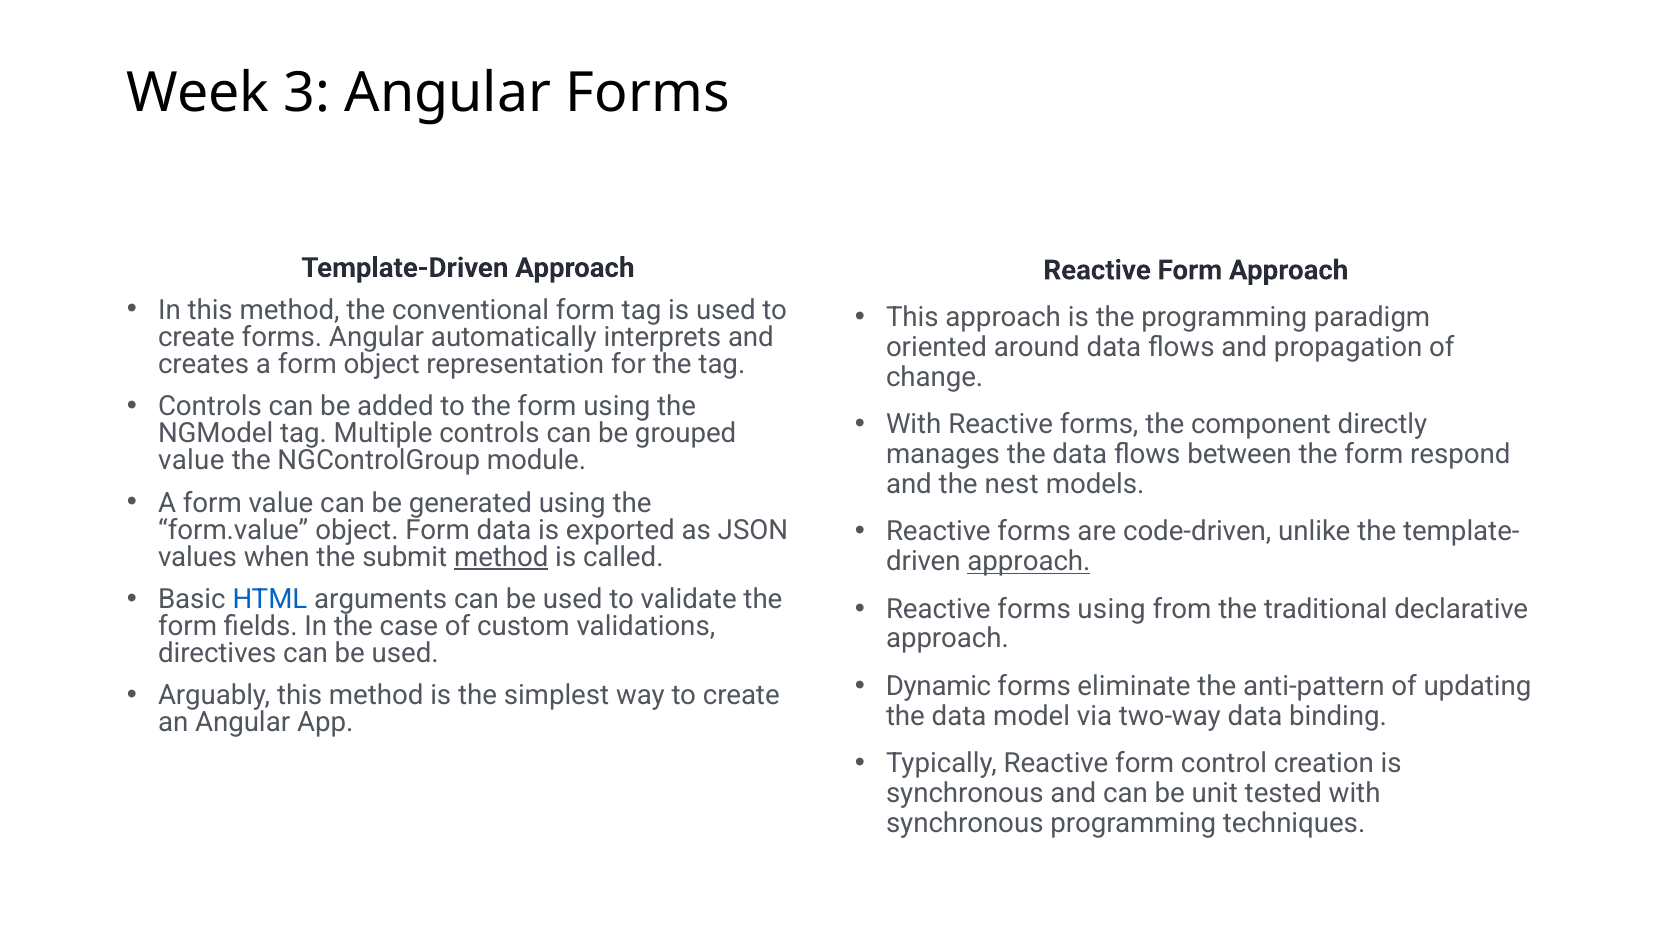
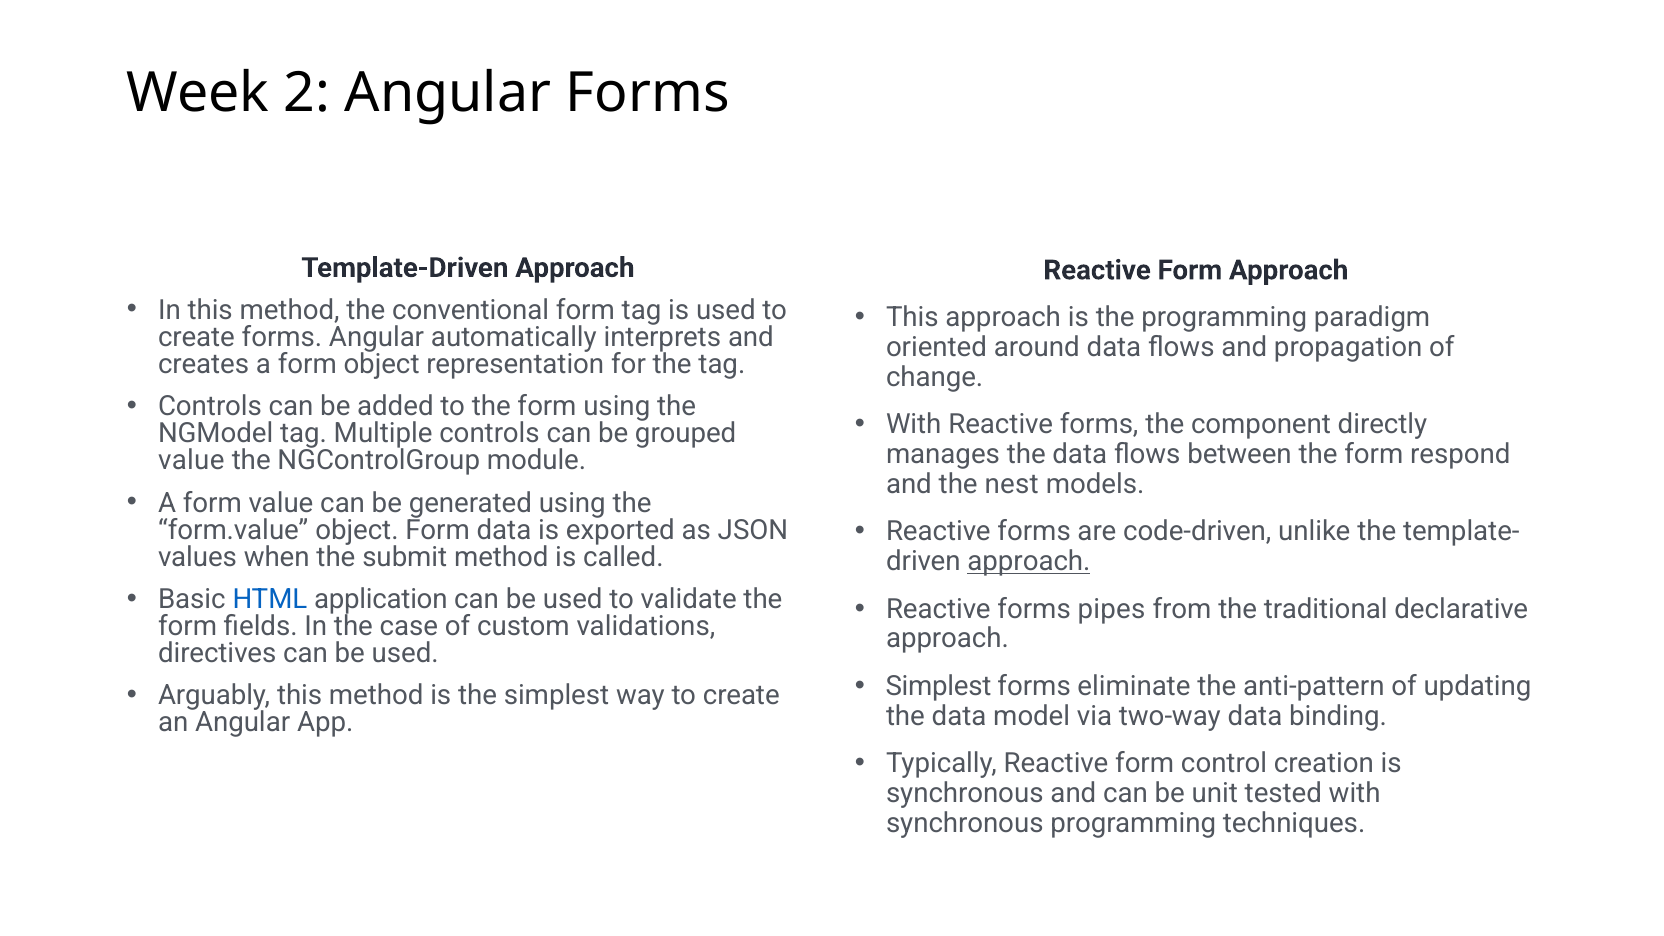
3: 3 -> 2 (307, 93)
method underline: present -> none (501, 557)
arguments: arguments -> application (381, 599)
forms using: using -> pipes (1112, 609)
Dynamic: Dynamic -> Simplest (938, 686)
